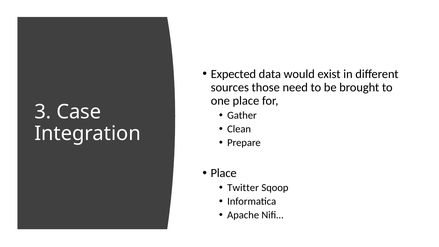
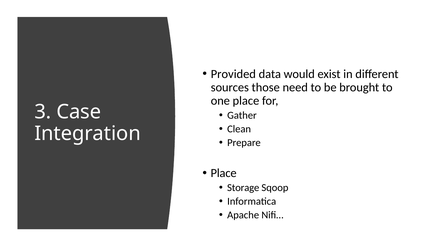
Expected: Expected -> Provided (233, 74)
Twitter: Twitter -> Storage (243, 188)
